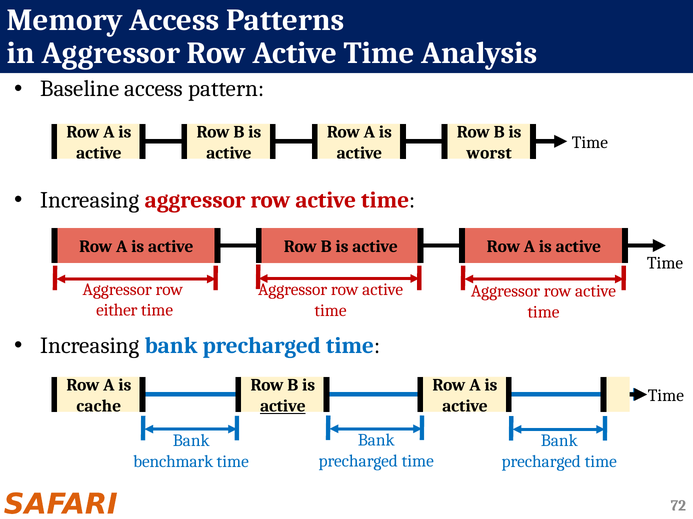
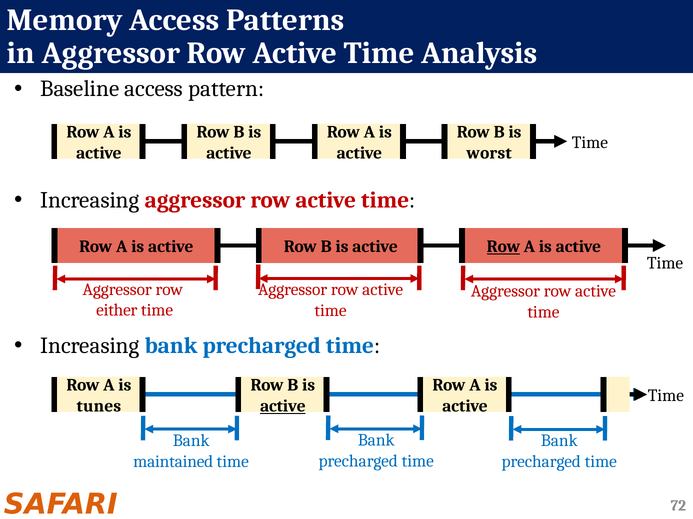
Row underline: none -> present (503, 247)
cache: cache -> tunes (99, 407)
benchmark: benchmark -> maintained (173, 462)
